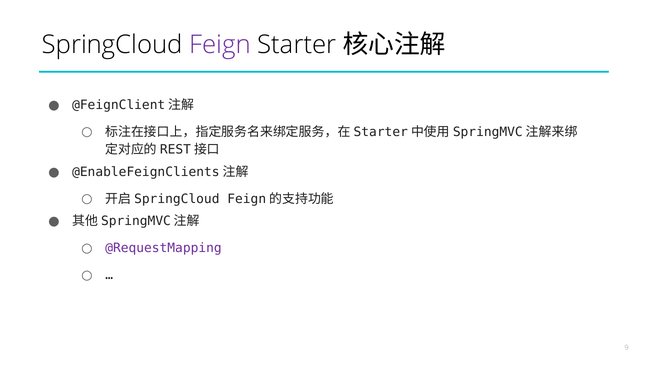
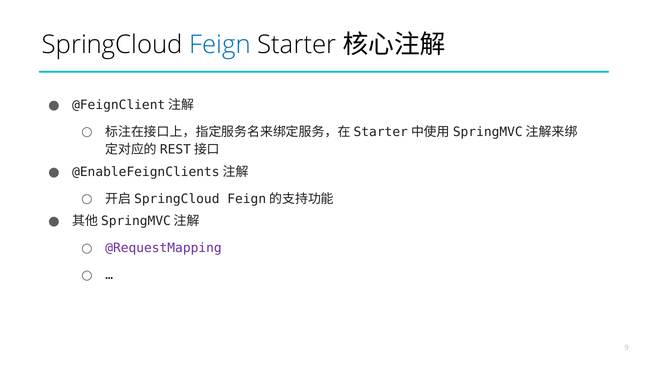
Feign colour: purple -> blue (220, 45)
